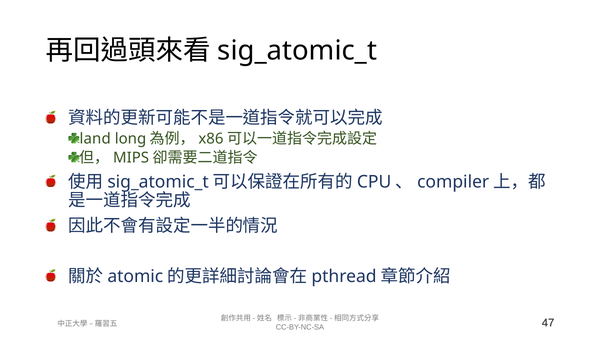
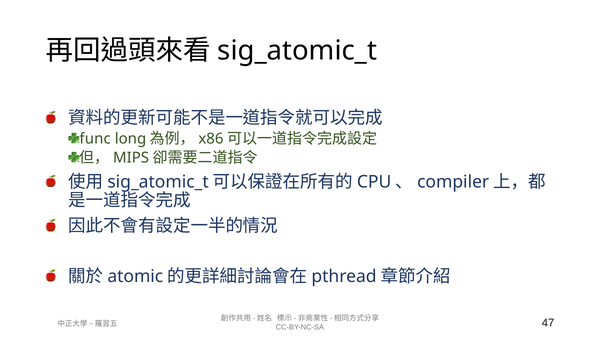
land: land -> func (95, 138)
